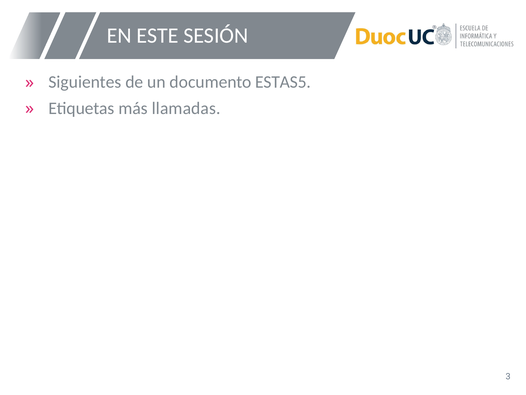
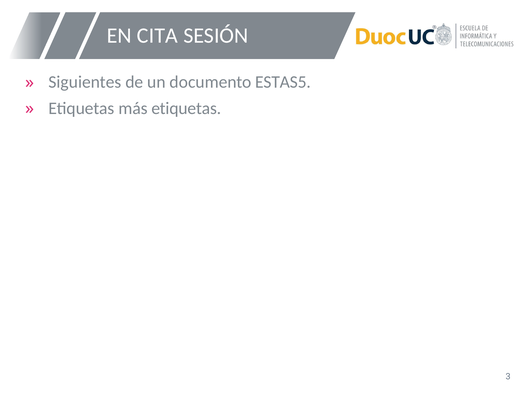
ESTE: ESTE -> CITA (157, 35)
más llamadas: llamadas -> etiquetas (186, 108)
